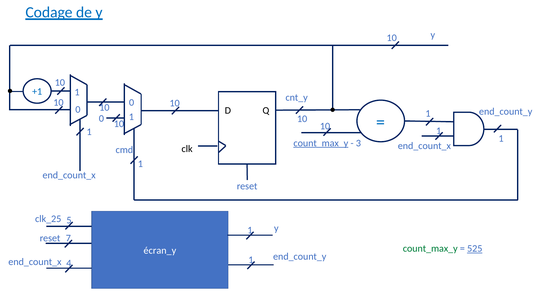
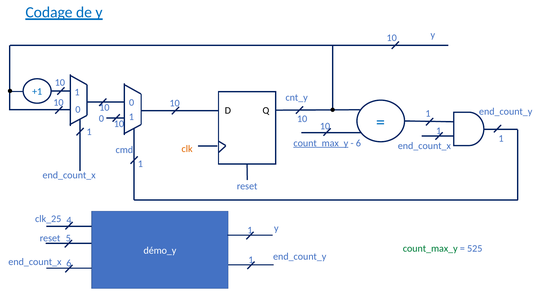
3: 3 -> 6 (358, 143)
clk colour: black -> orange (187, 149)
5: 5 -> 4 (69, 220)
7: 7 -> 5 (68, 238)
525 underline: present -> none (475, 249)
écran_y: écran_y -> démo_y (160, 250)
end_count_x 4: 4 -> 6 (69, 263)
